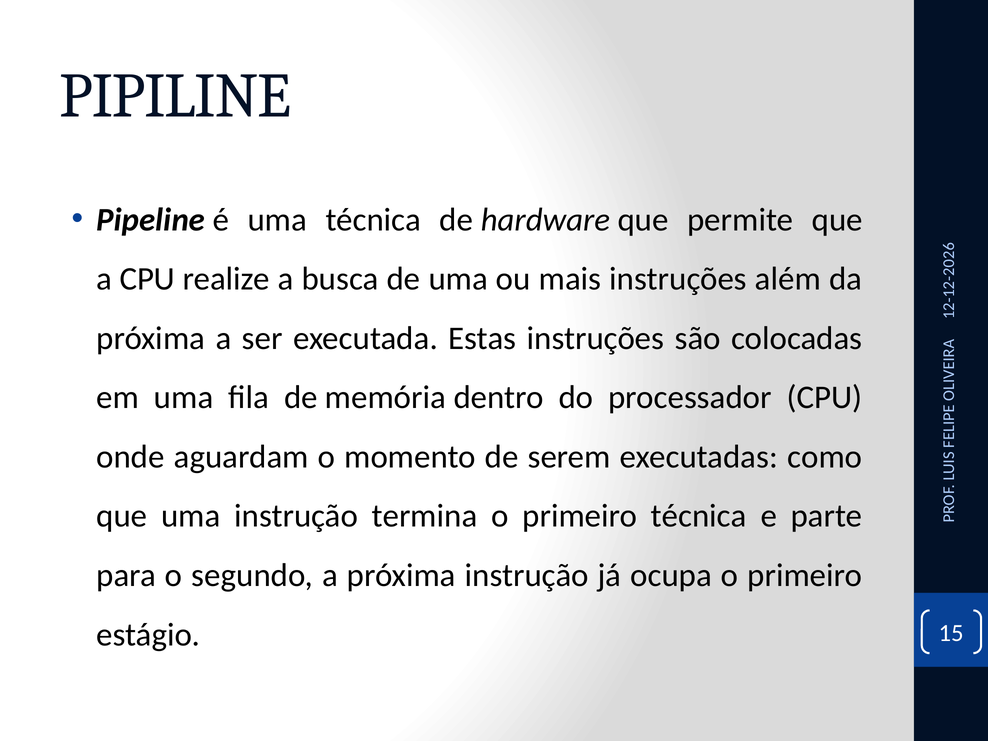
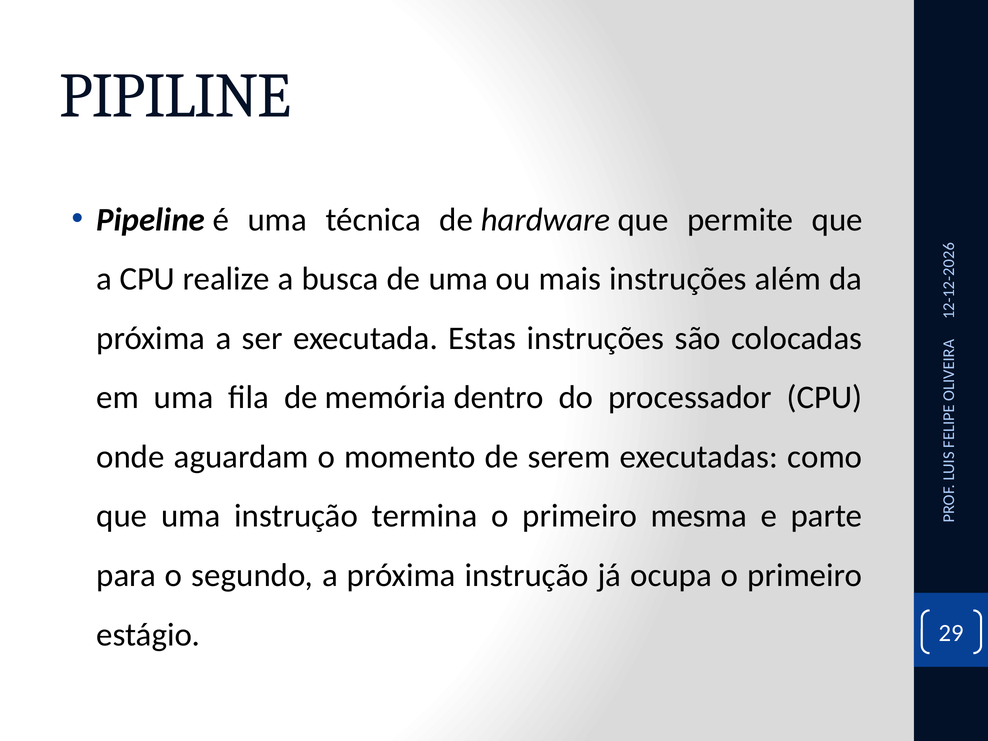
primeiro técnica: técnica -> mesma (699, 516)
15: 15 -> 29 (951, 633)
